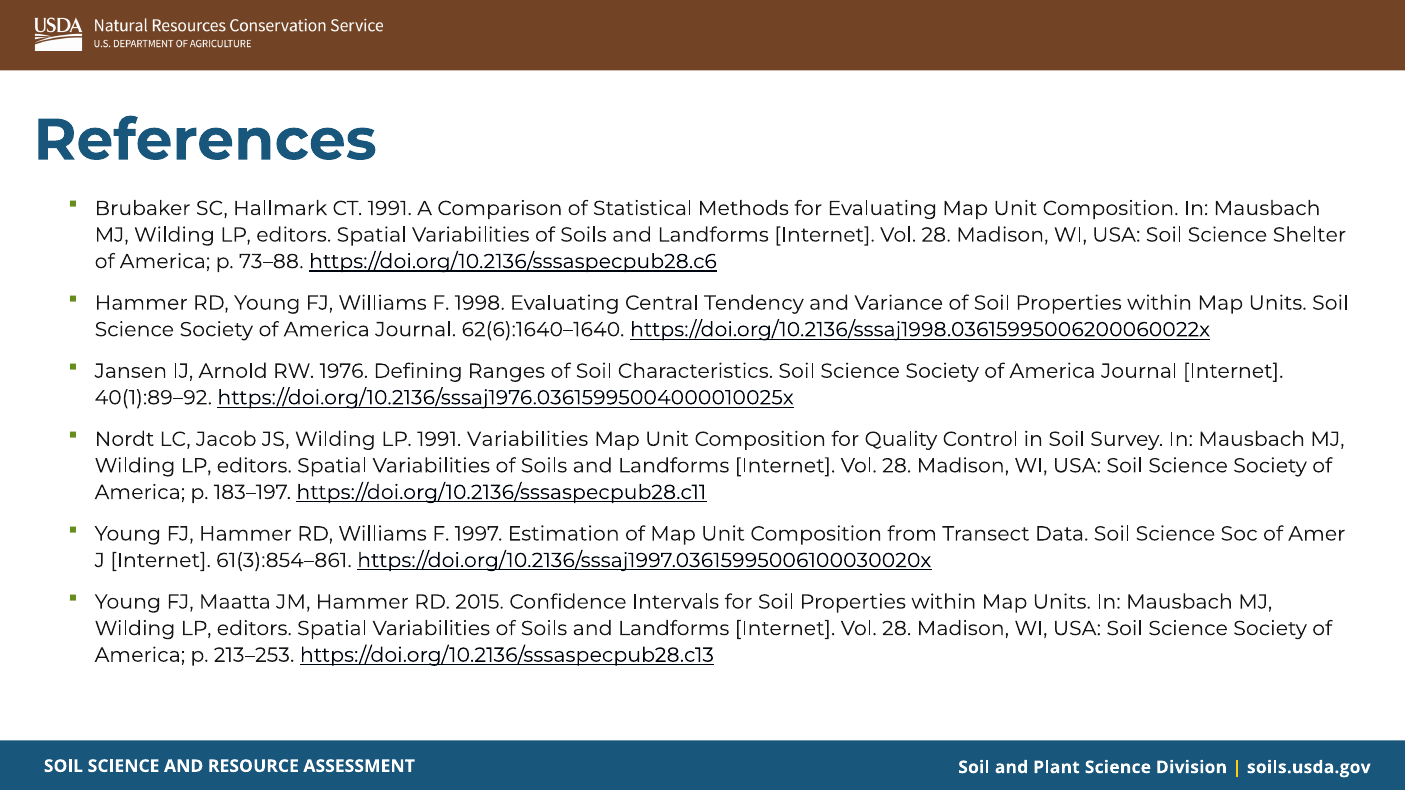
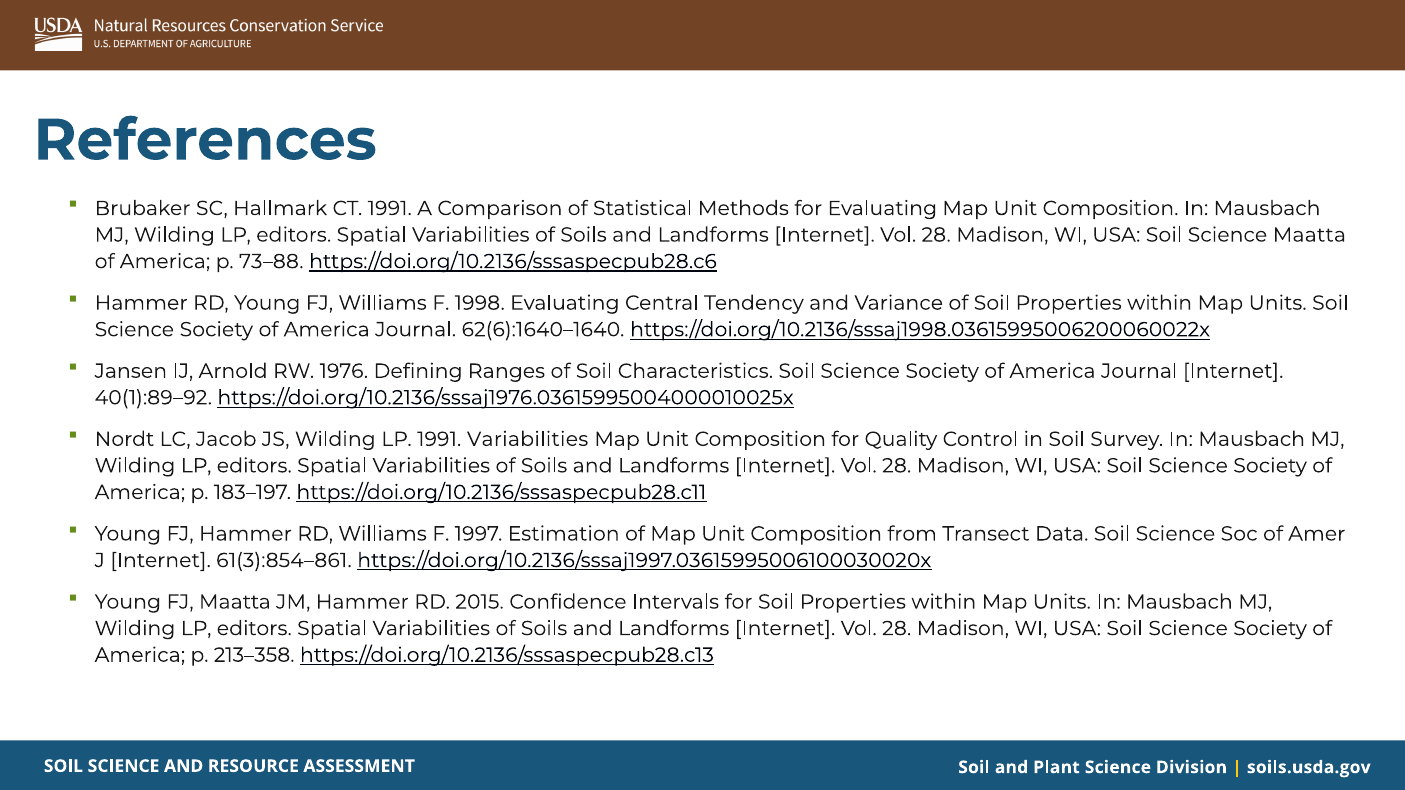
Science Shelter: Shelter -> Maatta (1309, 235)
213–253: 213–253 -> 213–358 (254, 655)
